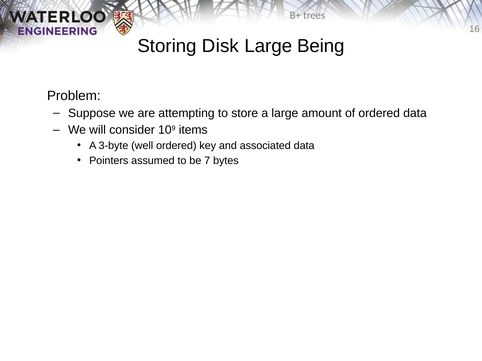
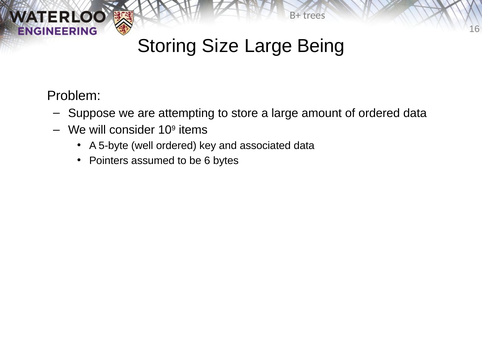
Disk: Disk -> Size (220, 46)
3-byte: 3-byte -> 5-byte (113, 146)
7: 7 -> 6 (207, 161)
